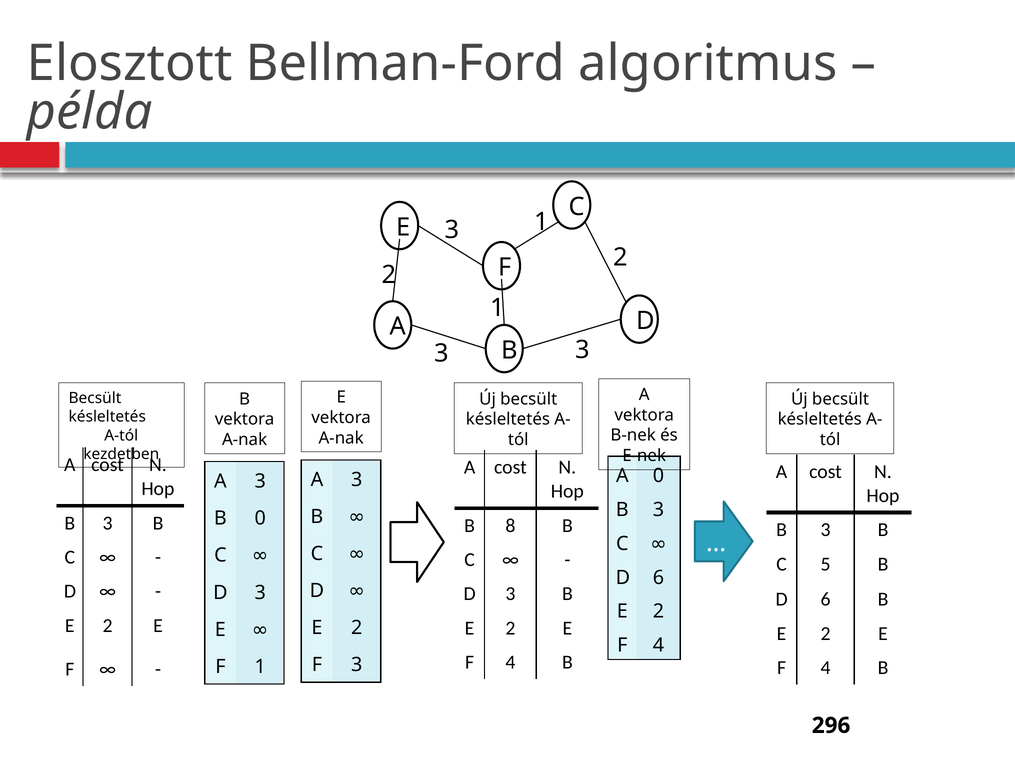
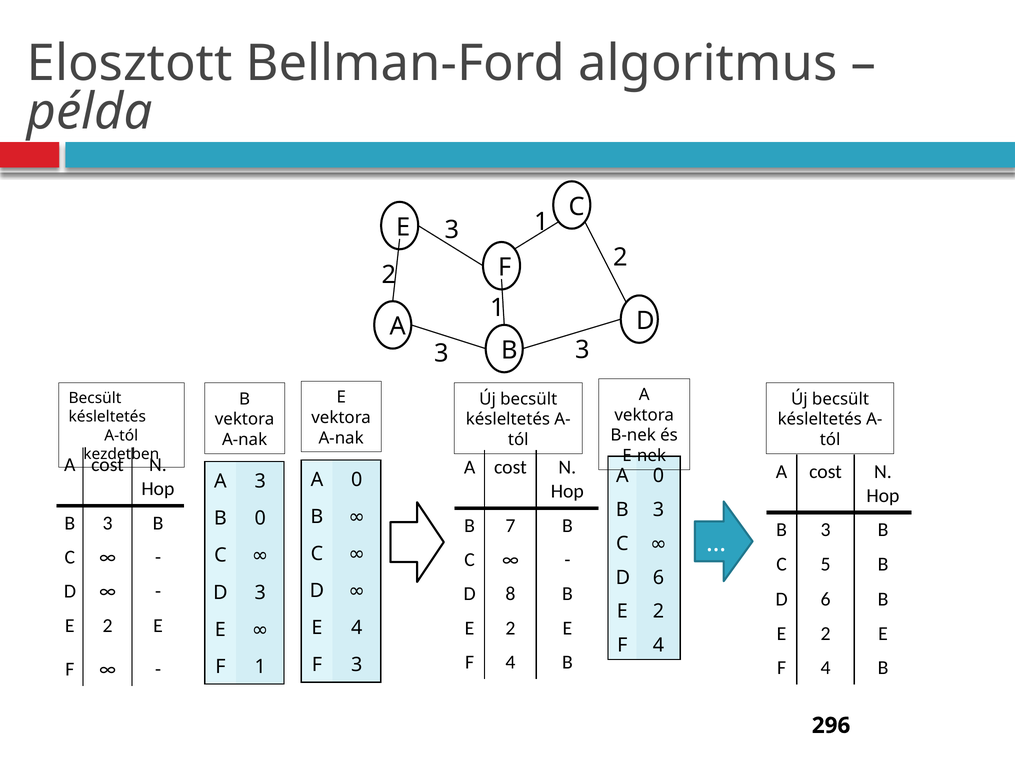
3: 3 -> 0 (357, 480)
8: 8 -> 7 (510, 526)
3: 3 -> 8 (510, 594)
2: 2 -> 4 (357, 628)
